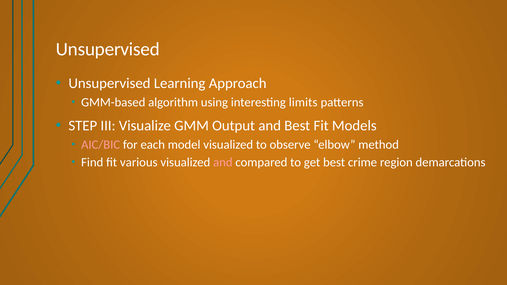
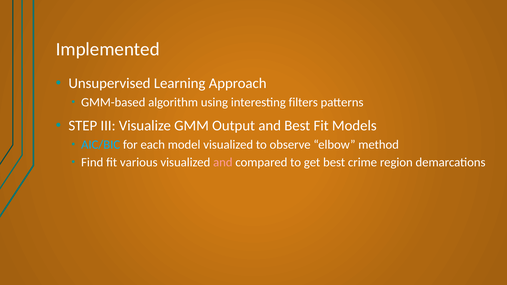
Unsupervised: Unsupervised -> Implemented (108, 49)
limits: limits -> filters (303, 102)
AIC/BIC colour: pink -> light blue (101, 145)
